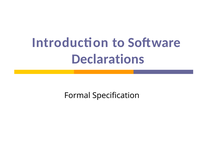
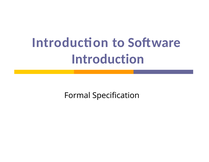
Declarations: Declarations -> Introduction (108, 59)
